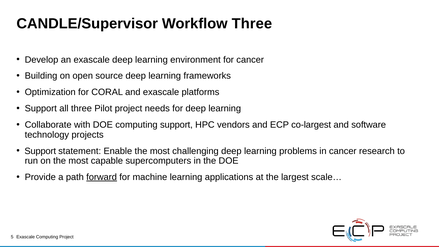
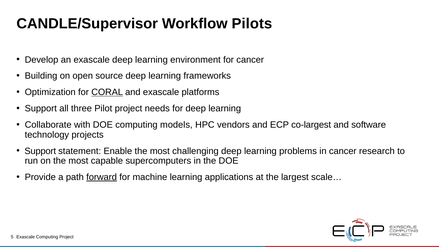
Workflow Three: Three -> Pilots (252, 24)
CORAL underline: none -> present (107, 92)
computing support: support -> models (176, 125)
